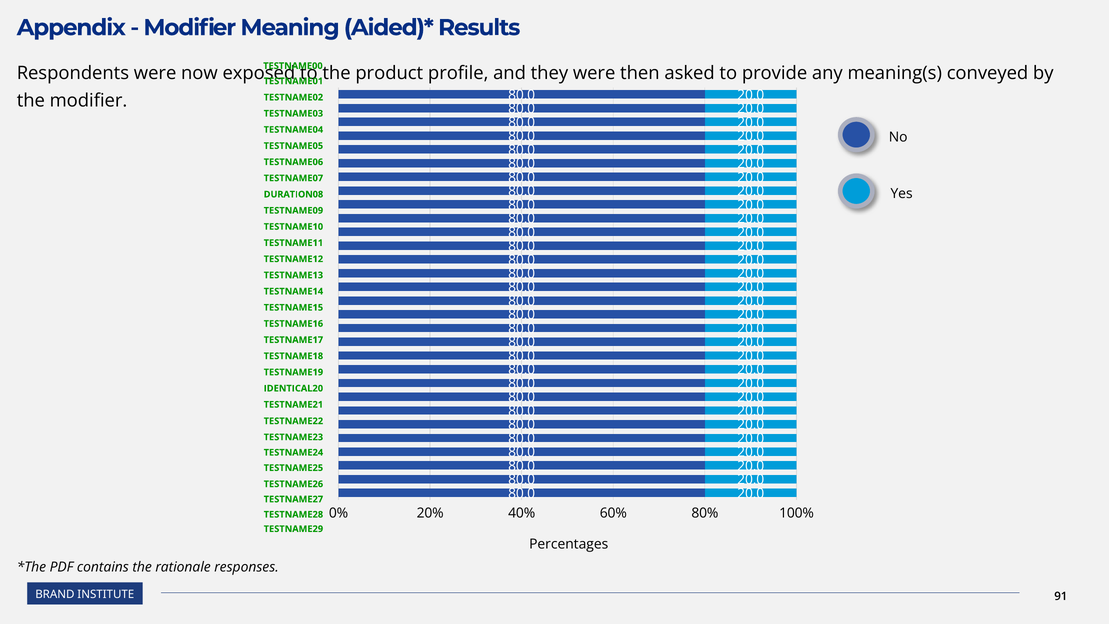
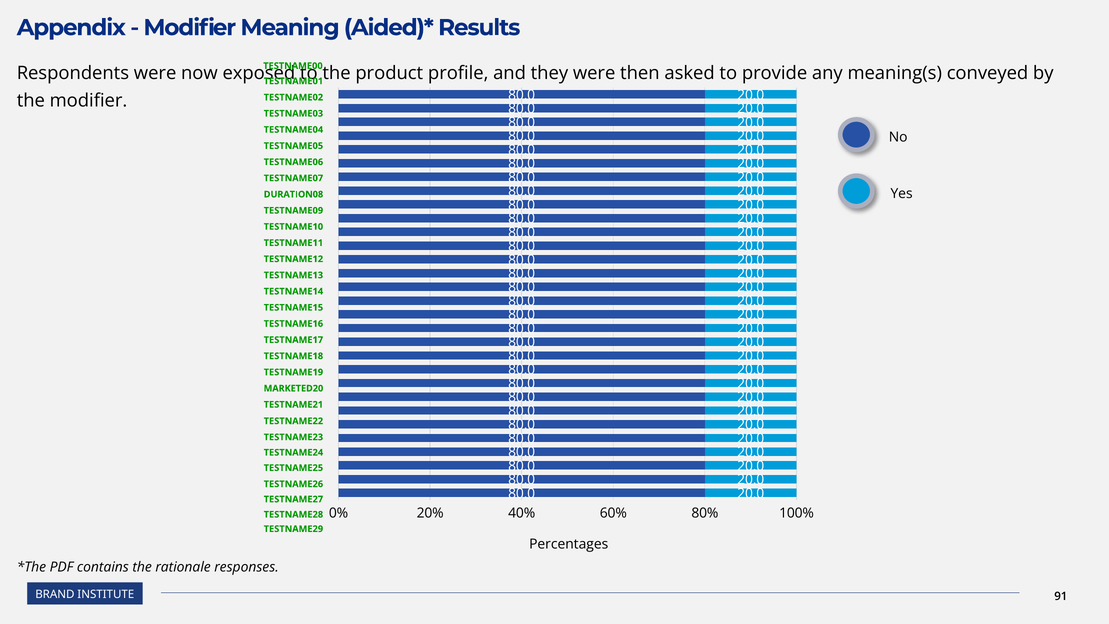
IDENTICAL20: IDENTICAL20 -> MARKETED20 (293, 388)
